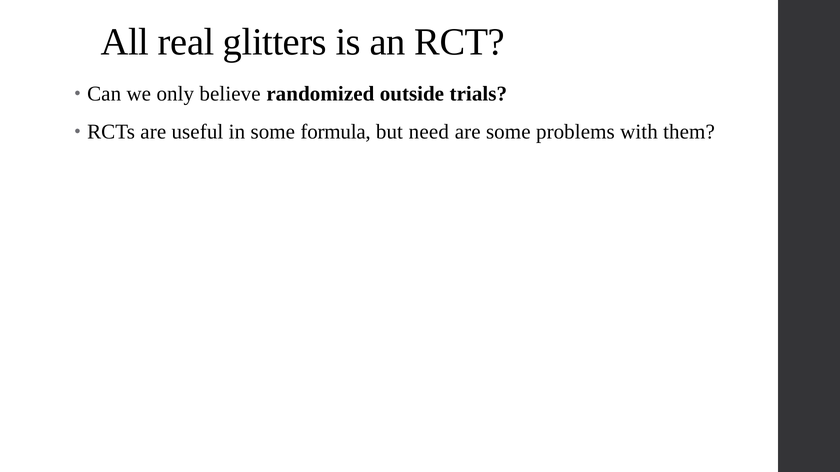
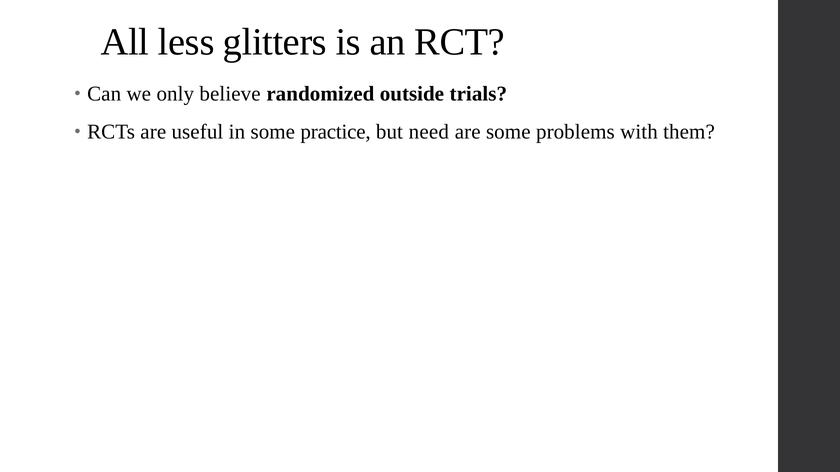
real: real -> less (186, 42)
formula: formula -> practice (336, 132)
